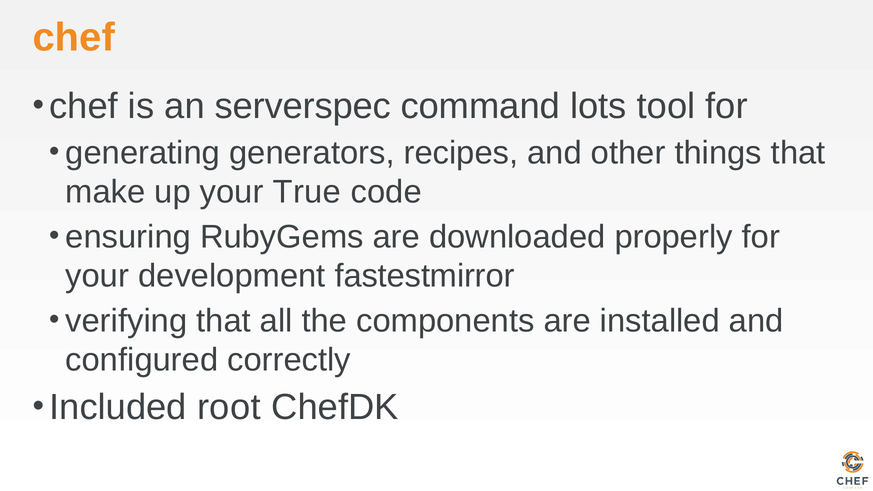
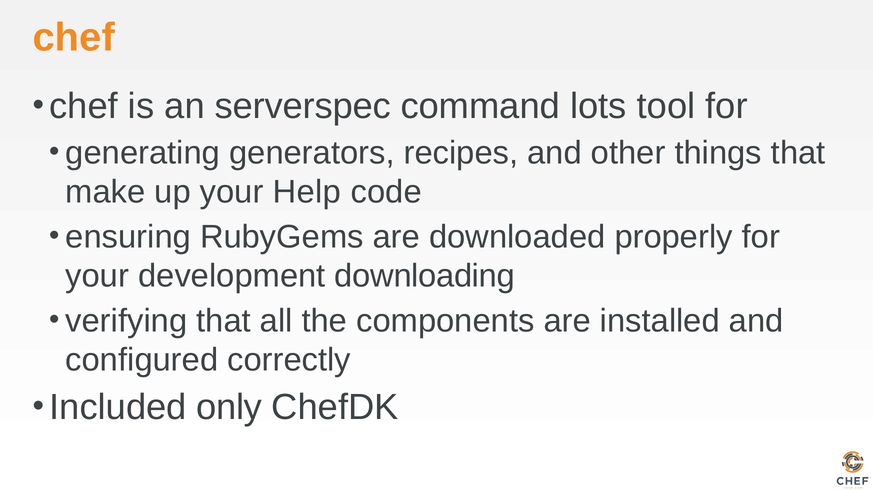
True: True -> Help (307, 192)
fastestmirror: fastestmirror -> downloading (425, 276)
root: root -> only (229, 407)
